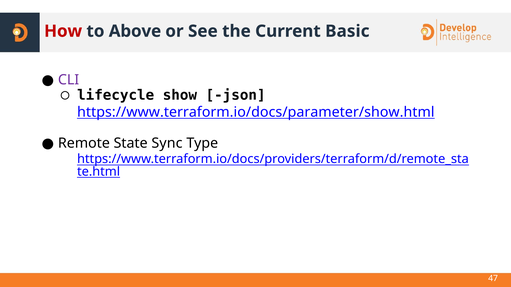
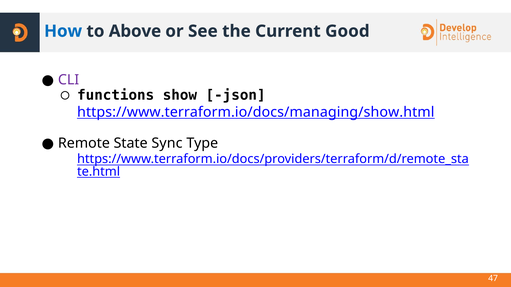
How colour: red -> blue (63, 31)
Basic: Basic -> Good (347, 31)
lifecycle: lifecycle -> functions (116, 95)
https://www.terraform.io/docs/parameter/show.html: https://www.terraform.io/docs/parameter/show.html -> https://www.terraform.io/docs/managing/show.html (256, 112)
